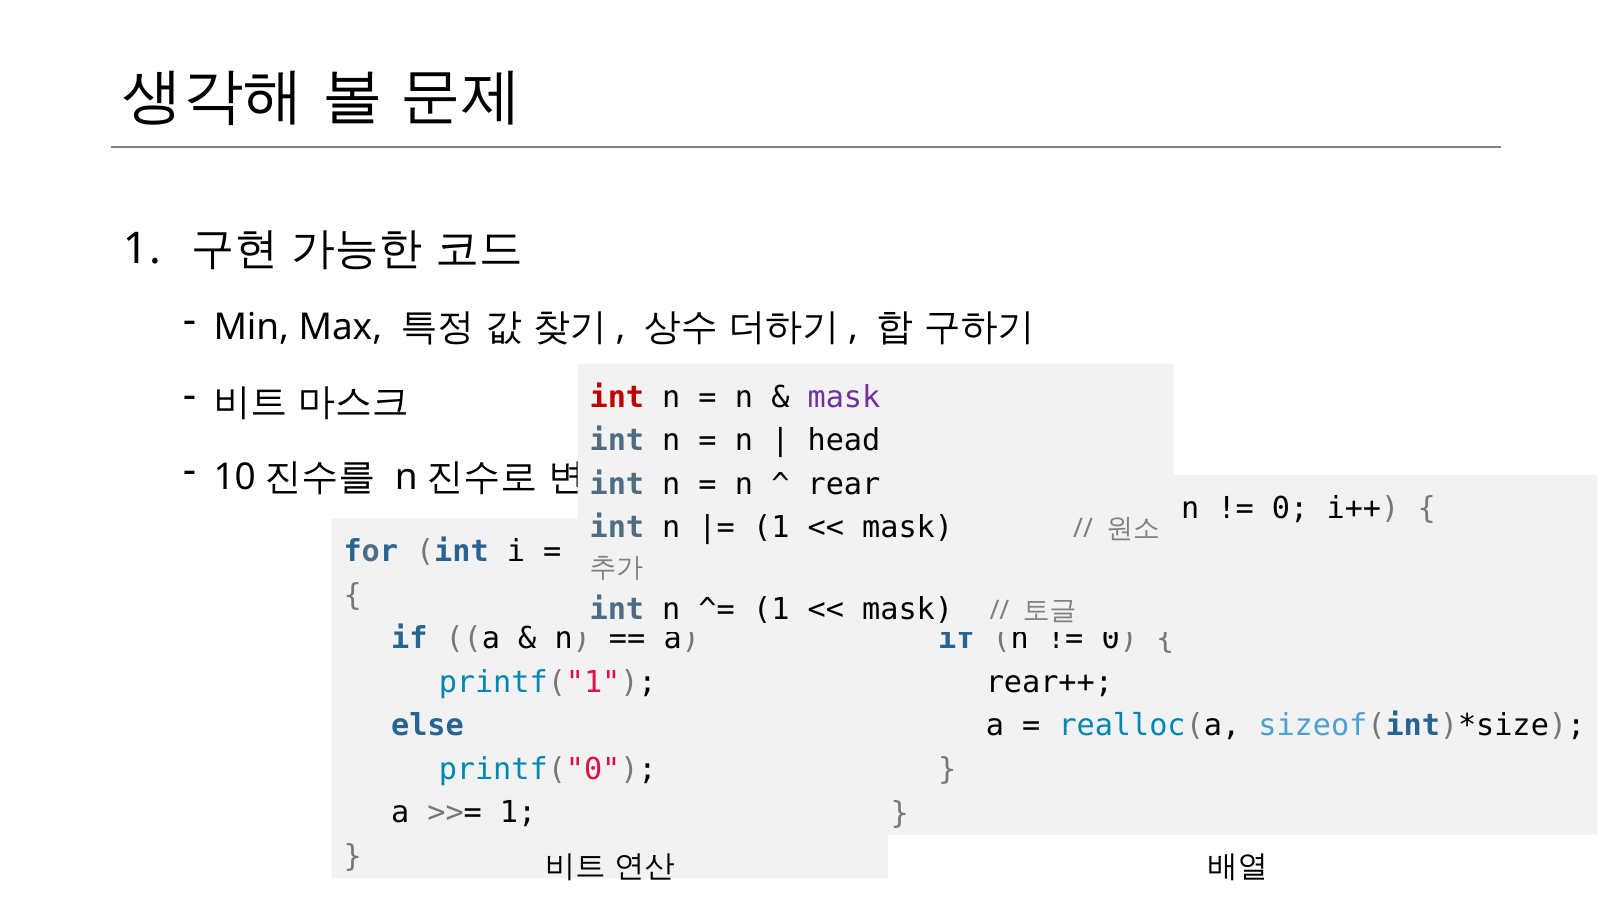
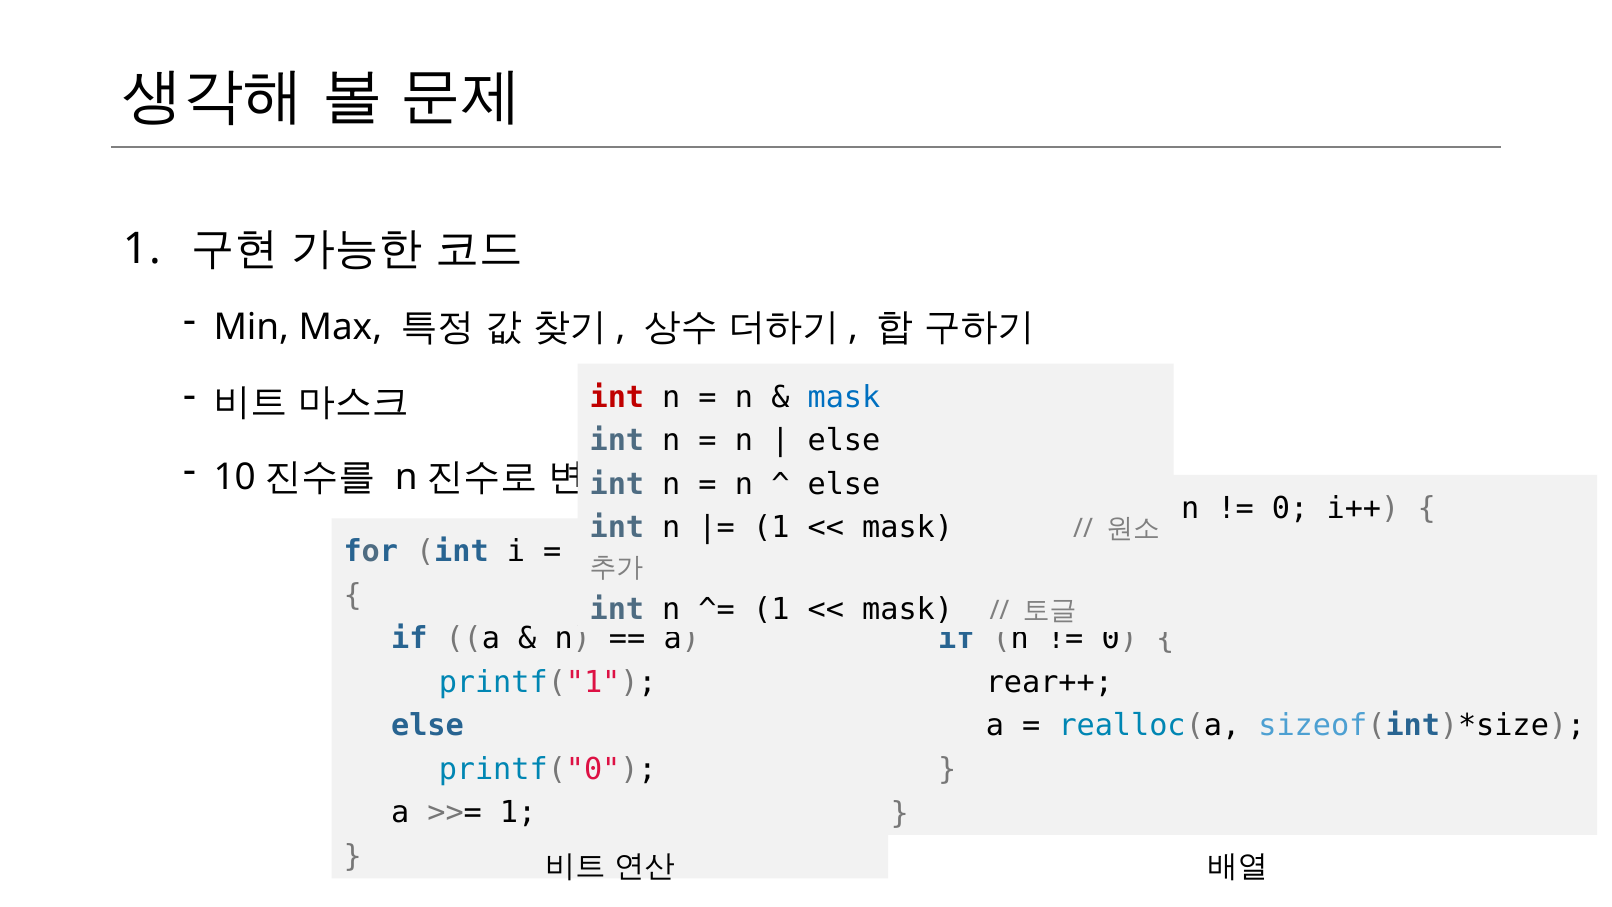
mask colour: purple -> blue (844, 397)
head: head -> else (844, 440)
rear: rear -> else (844, 484)
